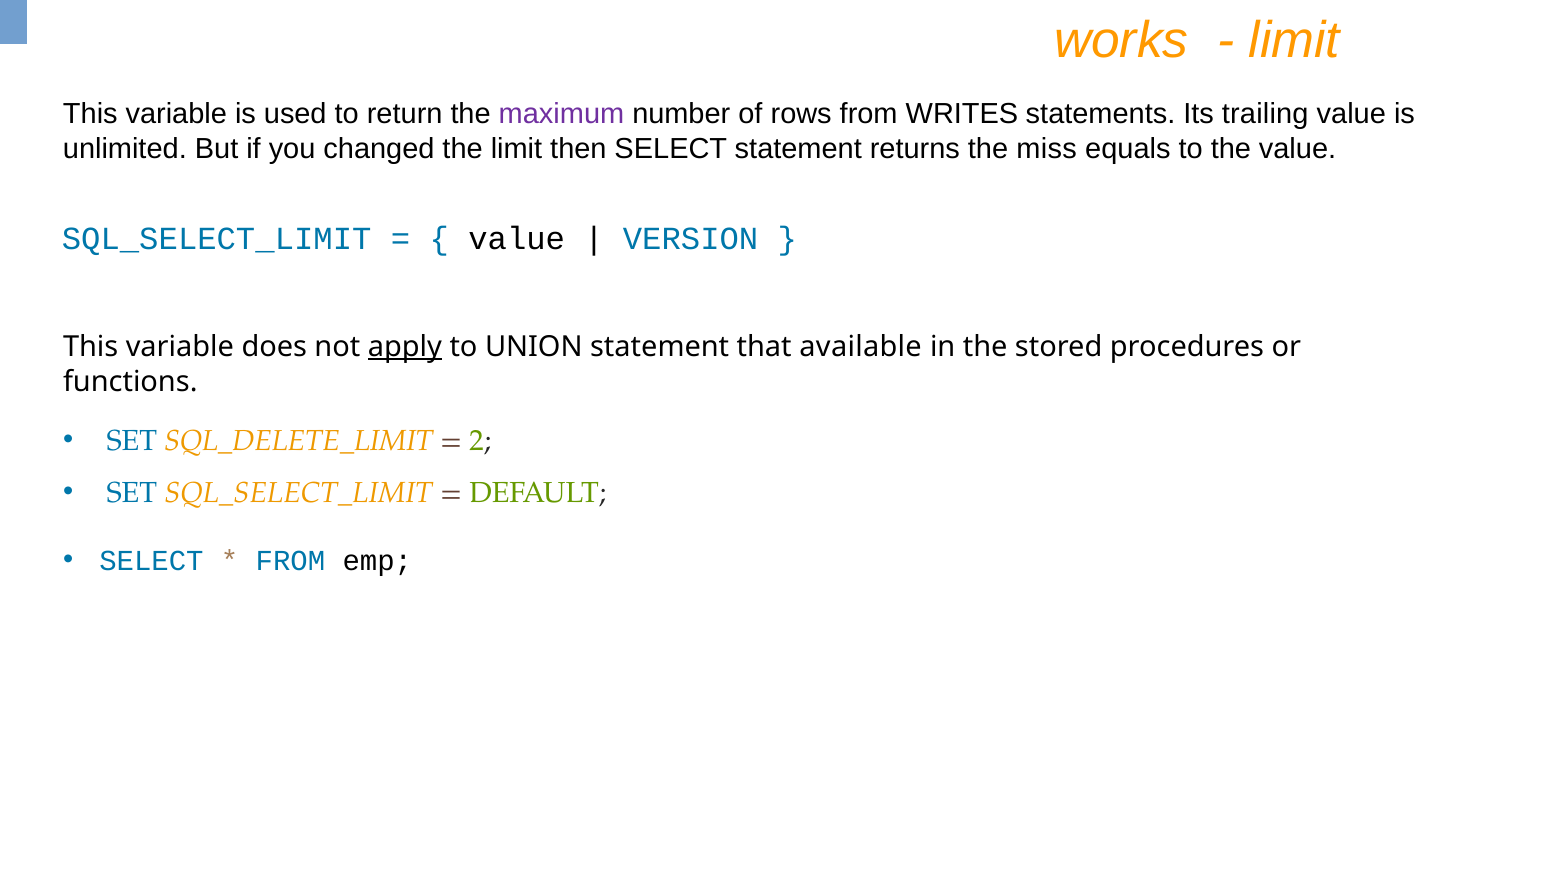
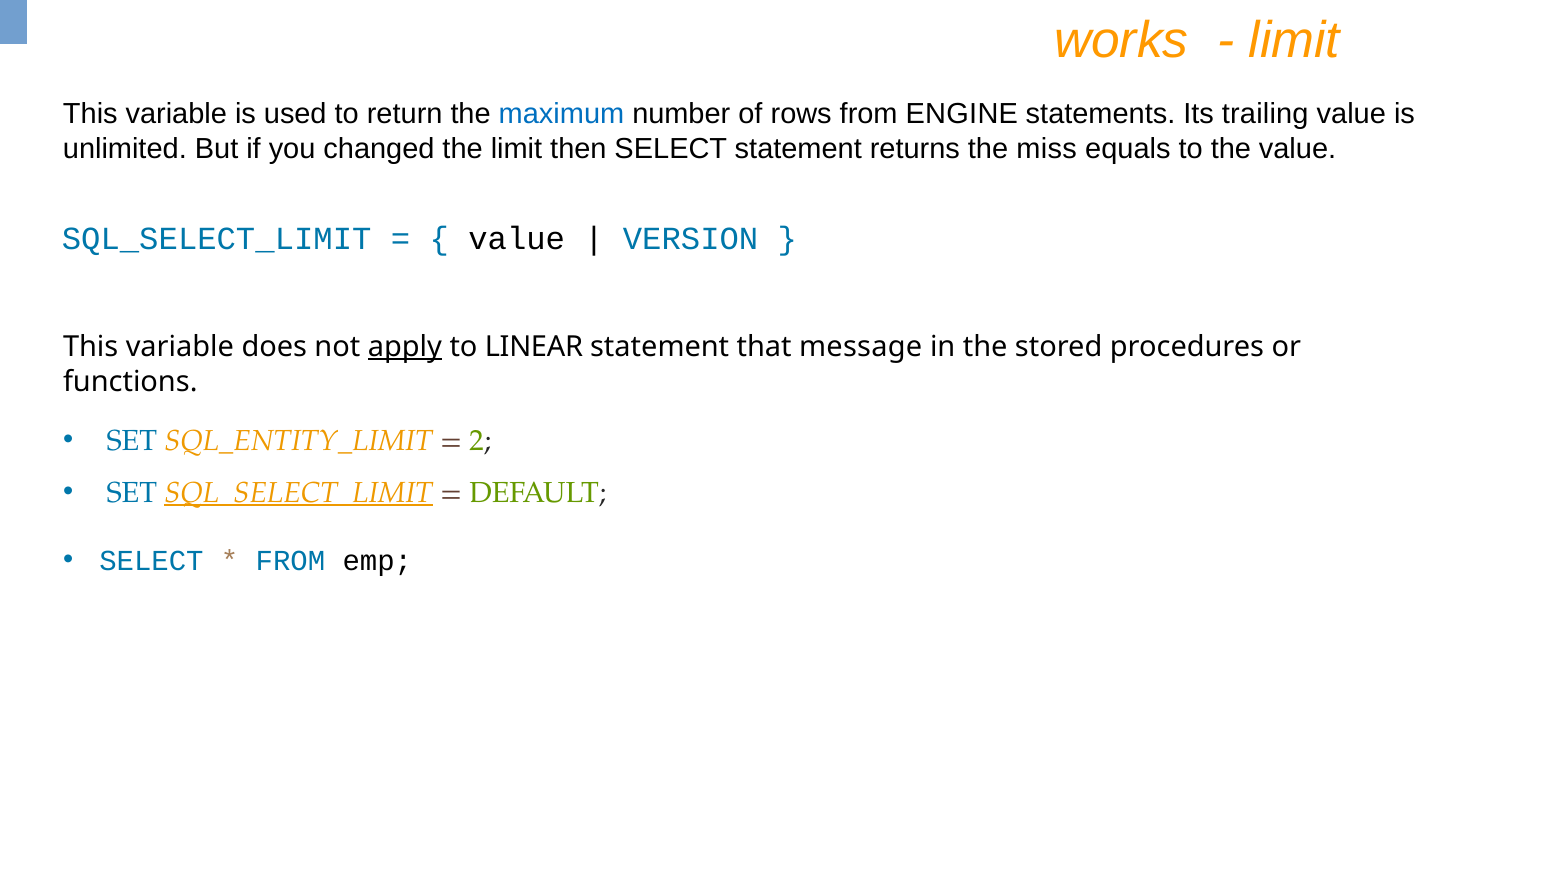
maximum colour: purple -> blue (561, 114)
WRITES: WRITES -> ENGINE (962, 114)
UNION: UNION -> LINEAR (534, 347)
available: available -> message (861, 347)
SQL_DELETE_LIMIT: SQL_DELETE_LIMIT -> SQL_ENTITY_LIMIT (299, 440)
SQL_SELECT_LIMIT underline: none -> present (299, 493)
